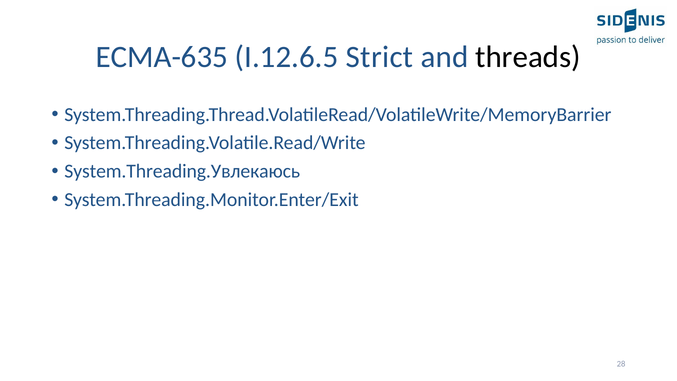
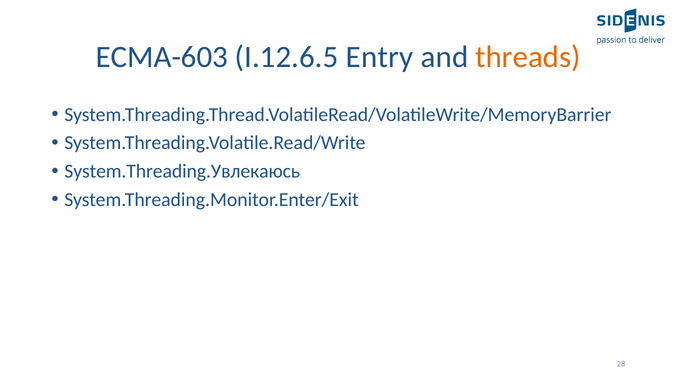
ECMA-635: ECMA-635 -> ECMA-603 (162, 57)
Strict: Strict -> Entry (380, 57)
threads colour: black -> orange (528, 57)
